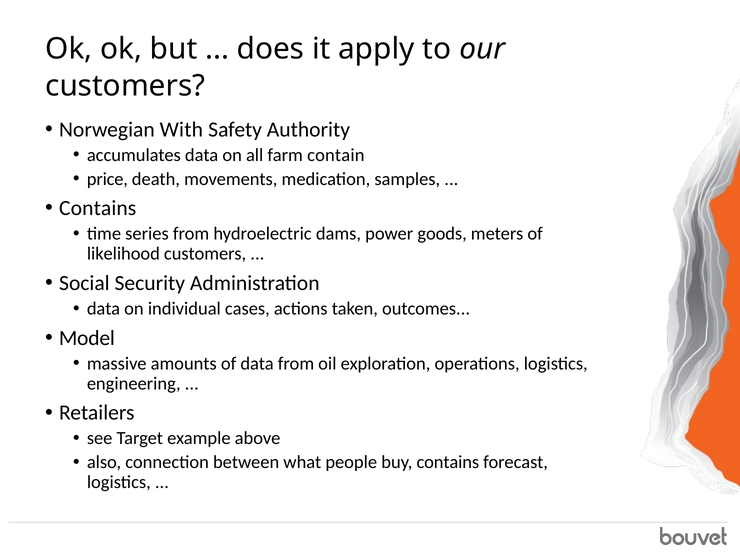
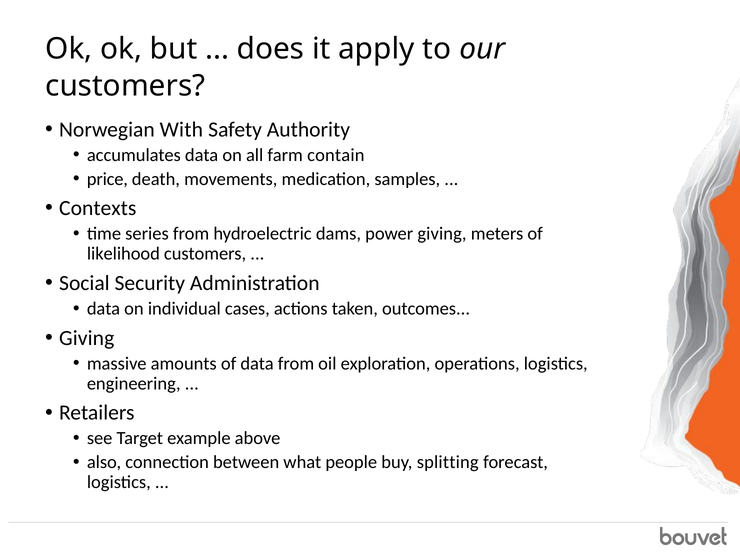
Contains: Contains -> Contexts (98, 208)
power goods: goods -> giving (442, 234)
Model: Model -> Giving (87, 338)
buy contains: contains -> splitting (448, 462)
